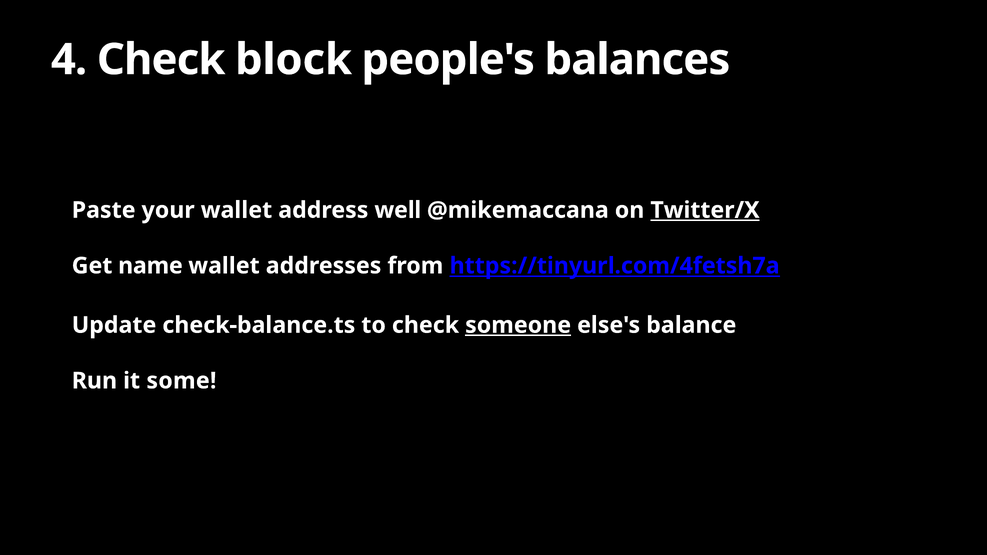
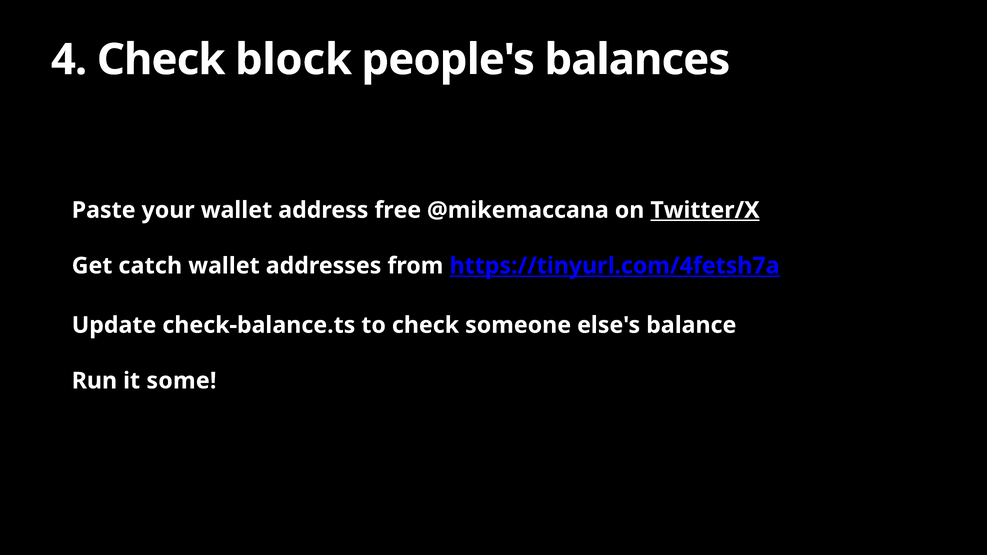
well: well -> free (398, 210)
name: name -> catch (150, 266)
someone underline: present -> none (518, 325)
